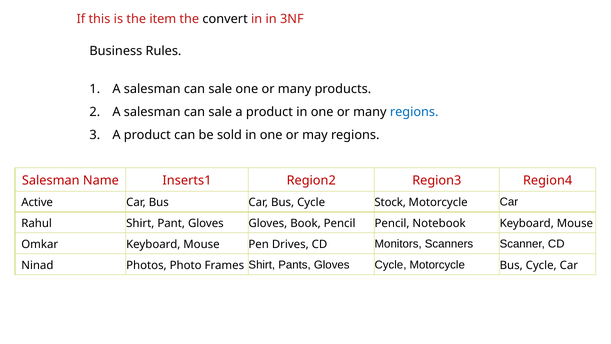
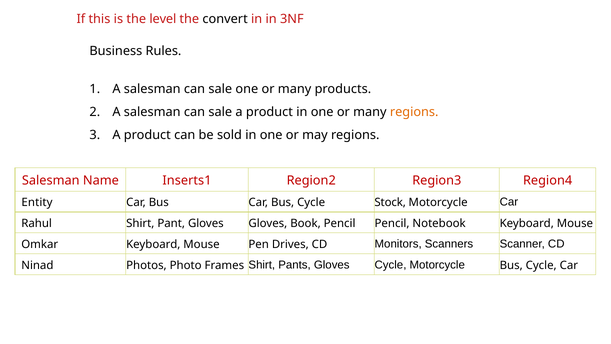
item: item -> level (163, 19)
regions colour: blue -> orange (414, 112)
Active: Active -> Entity (37, 202)
